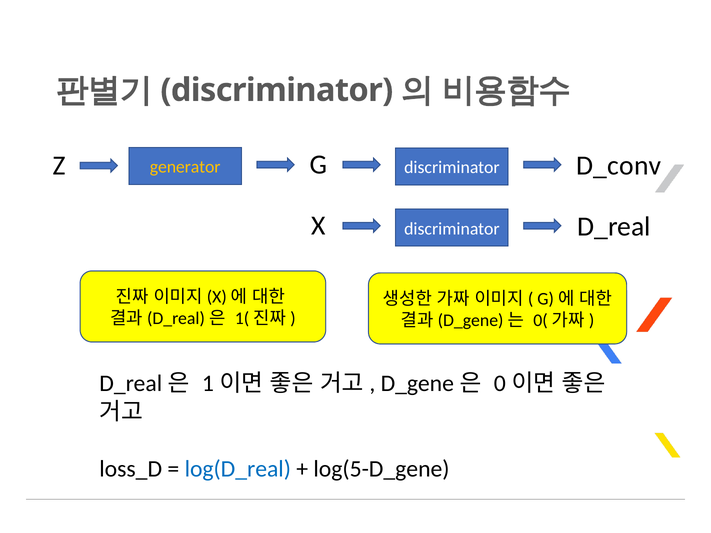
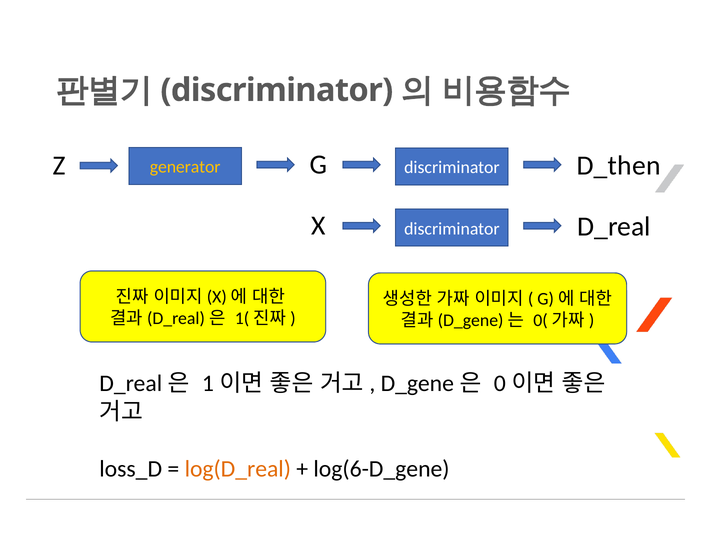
D_conv: D_conv -> D_then (619, 166)
log(D_real colour: blue -> orange (238, 469)
log(5-D_gene: log(5-D_gene -> log(6-D_gene (381, 469)
